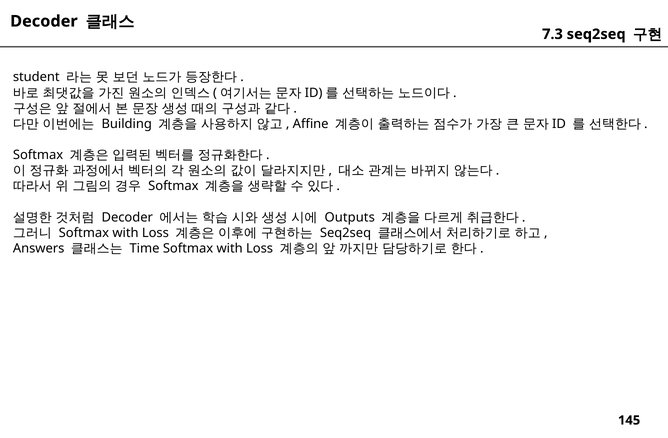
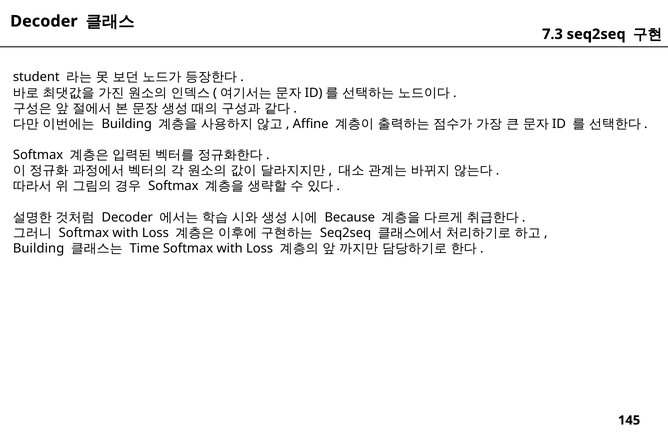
Outputs: Outputs -> Because (350, 218)
Answers: Answers -> Building (39, 249)
